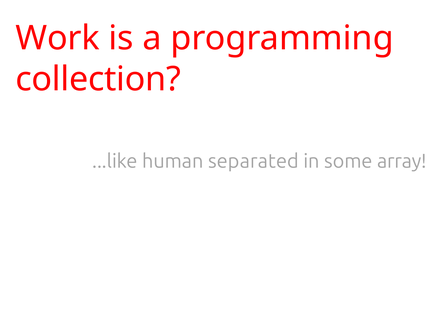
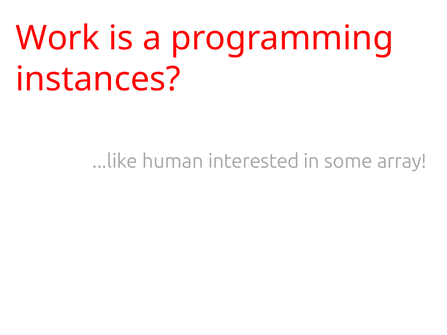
collection: collection -> instances (98, 79)
separated: separated -> interested (254, 161)
